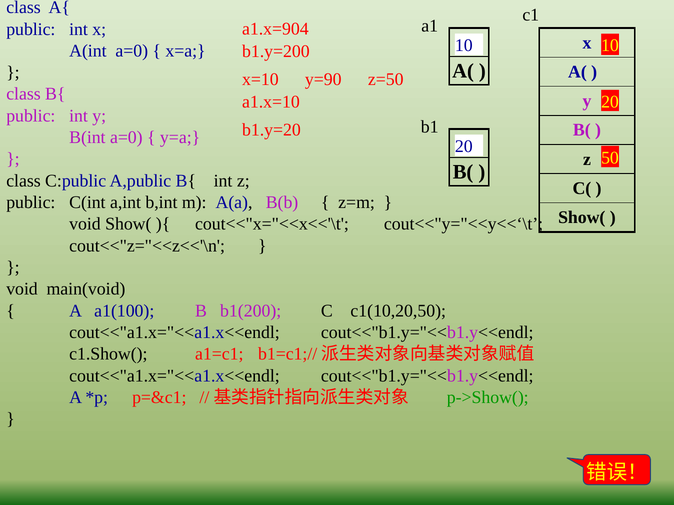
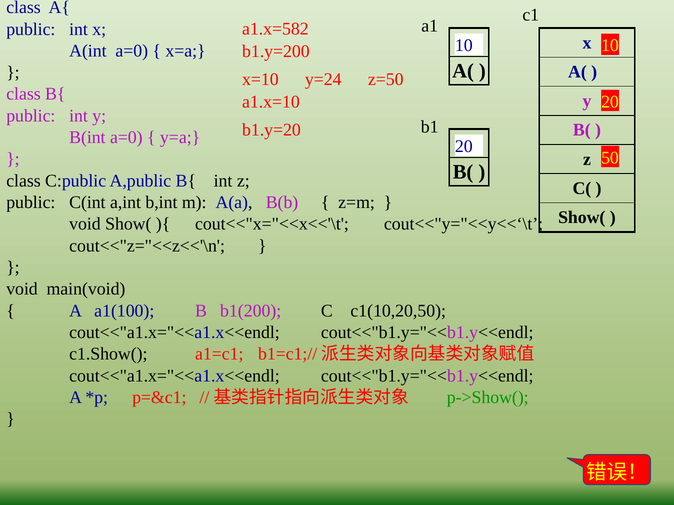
a1.x=904: a1.x=904 -> a1.x=582 (275, 29)
y=90: y=90 -> y=24 (323, 79)
